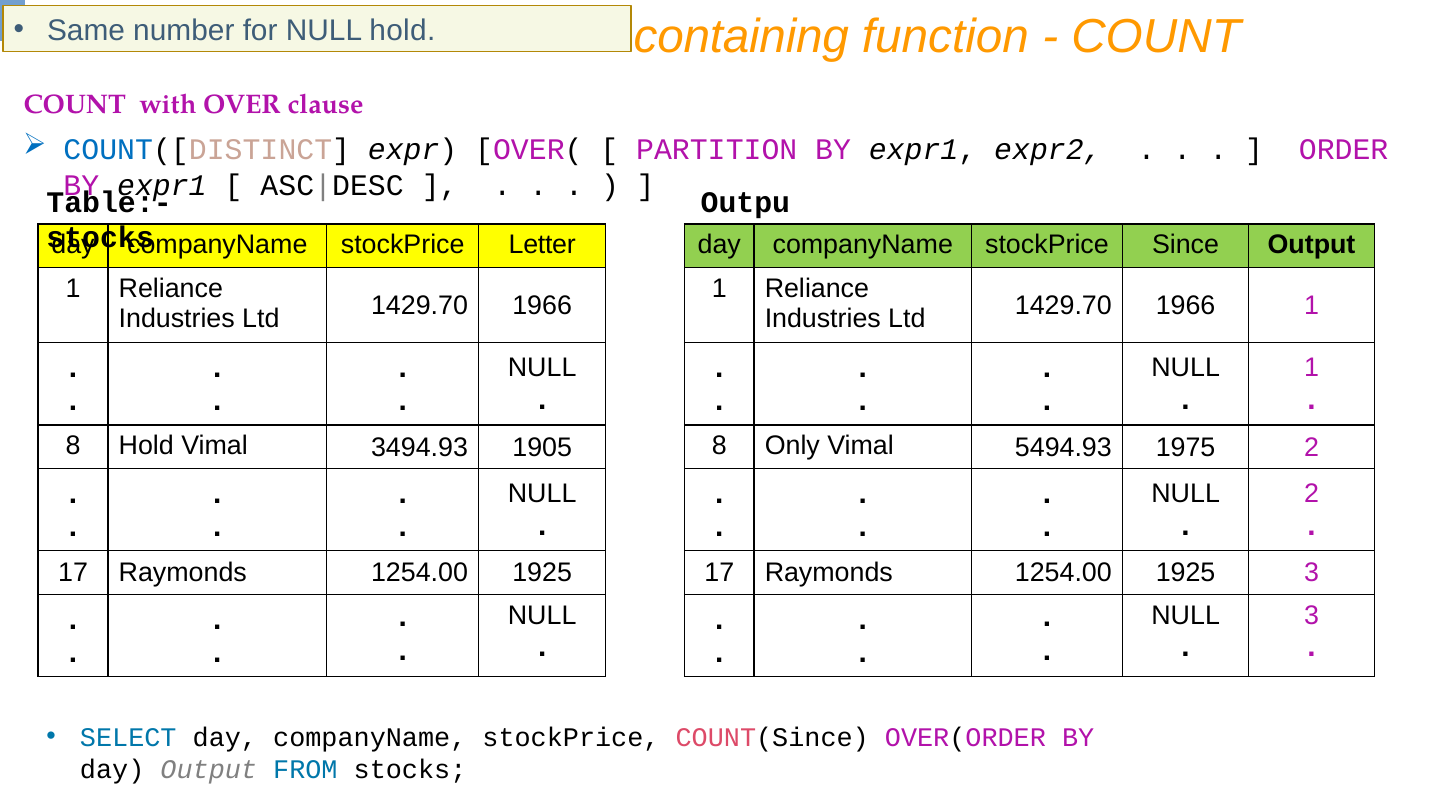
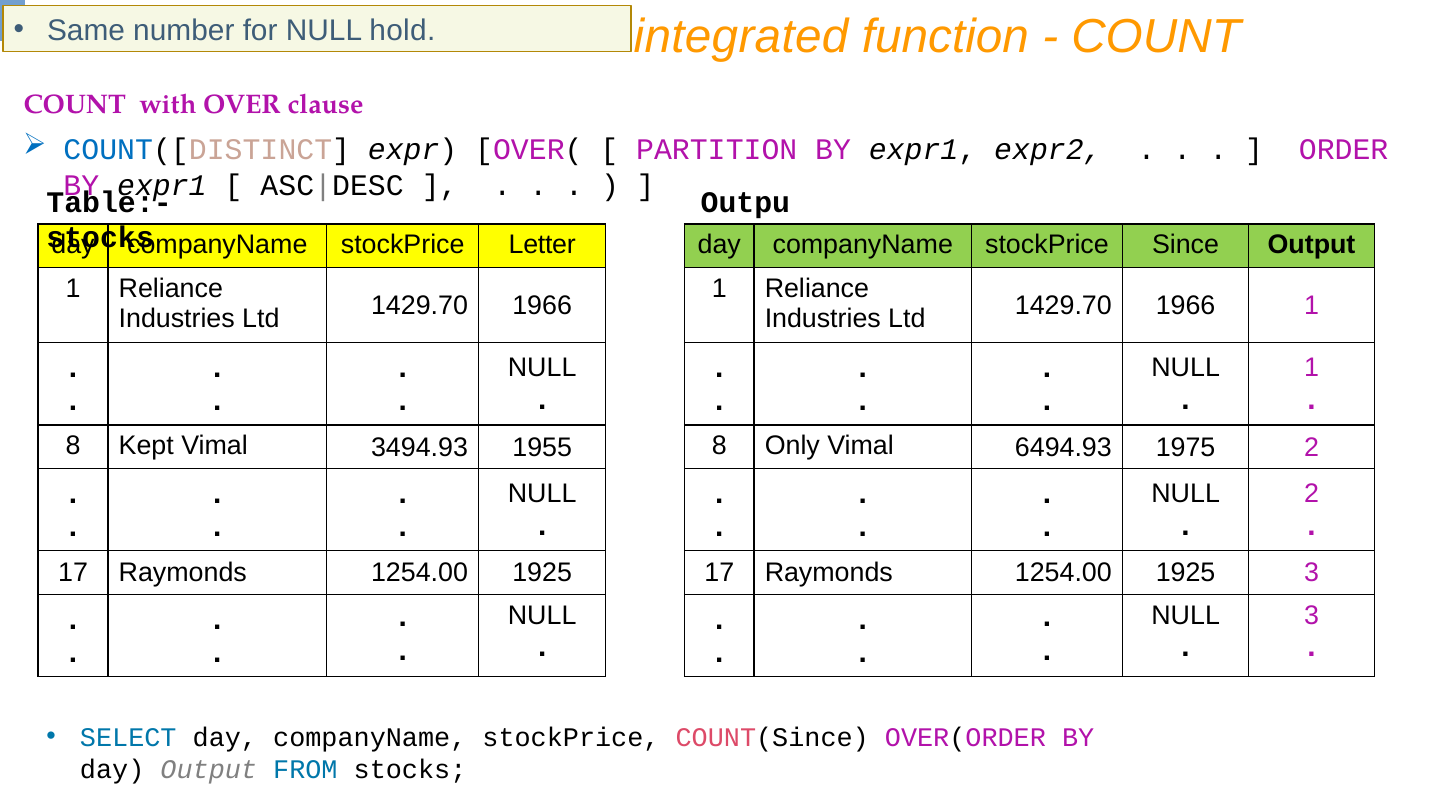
containing: containing -> integrated (741, 37)
8 Hold: Hold -> Kept (146, 446)
1905: 1905 -> 1955 (542, 447)
5494.93: 5494.93 -> 6494.93 (1063, 447)
